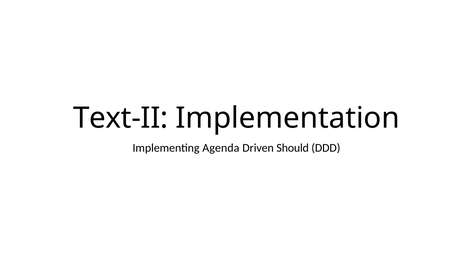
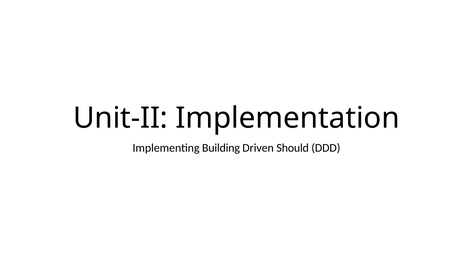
Text-II: Text-II -> Unit-II (120, 118)
Agenda: Agenda -> Building (221, 148)
